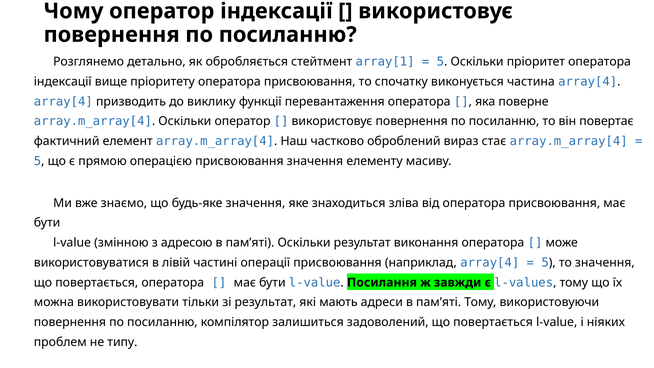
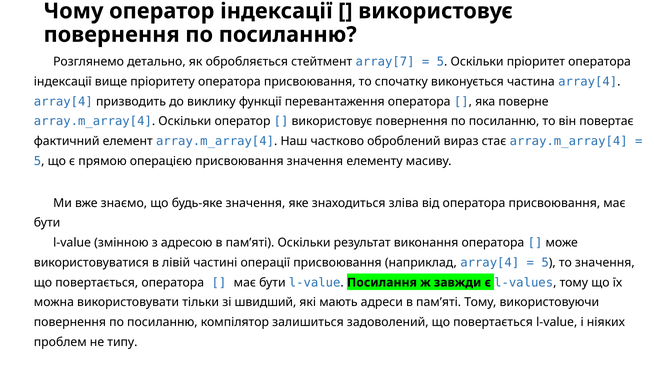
array[1: array[1 -> array[7 (385, 62)
зі результат: результат -> швидший (265, 302)
